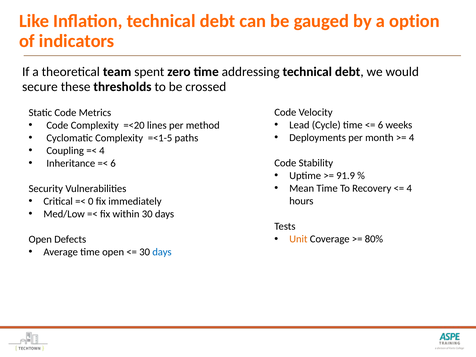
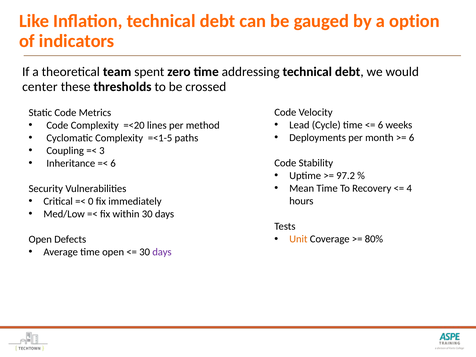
secure: secure -> center (40, 87)
4: 4 -> 6 (412, 138)
4: 4 -> 3 (102, 151)
91.9: 91.9 -> 97.2 (346, 176)
days colour: blue -> purple (162, 252)
